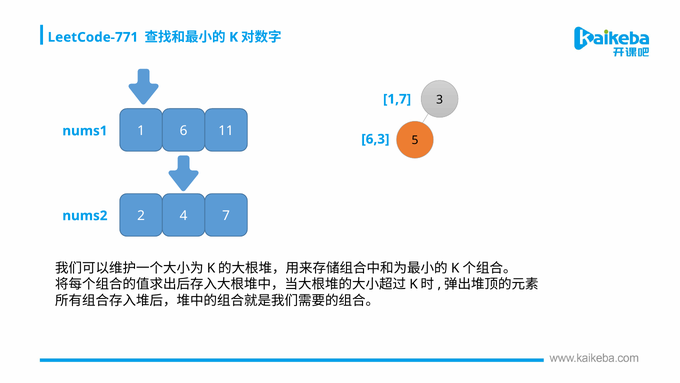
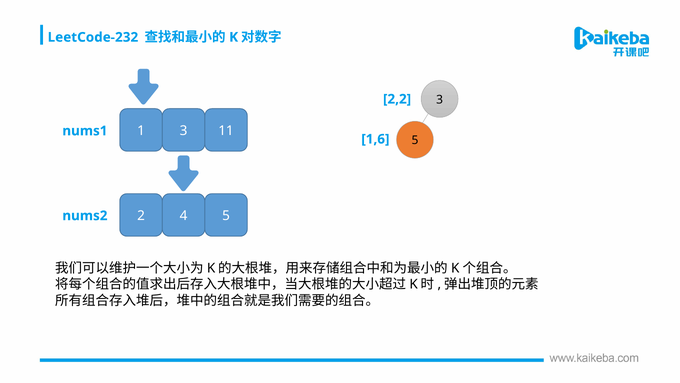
LeetCode-771: LeetCode-771 -> LeetCode-232 (93, 37)
1,7: 1,7 -> 2,2 (397, 99)
1 6: 6 -> 3 (184, 131)
6,3: 6,3 -> 1,6 (375, 139)
4 7: 7 -> 5 (226, 216)
